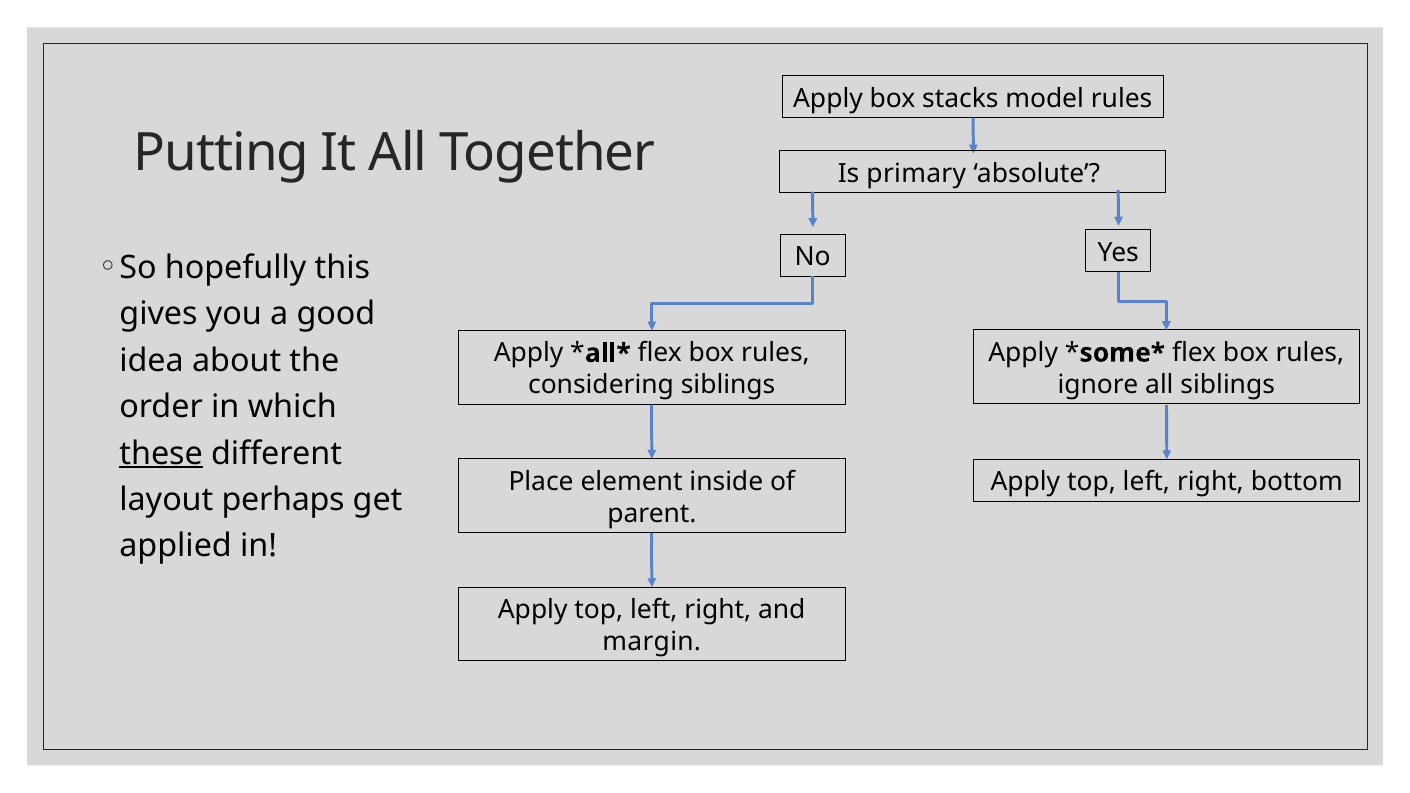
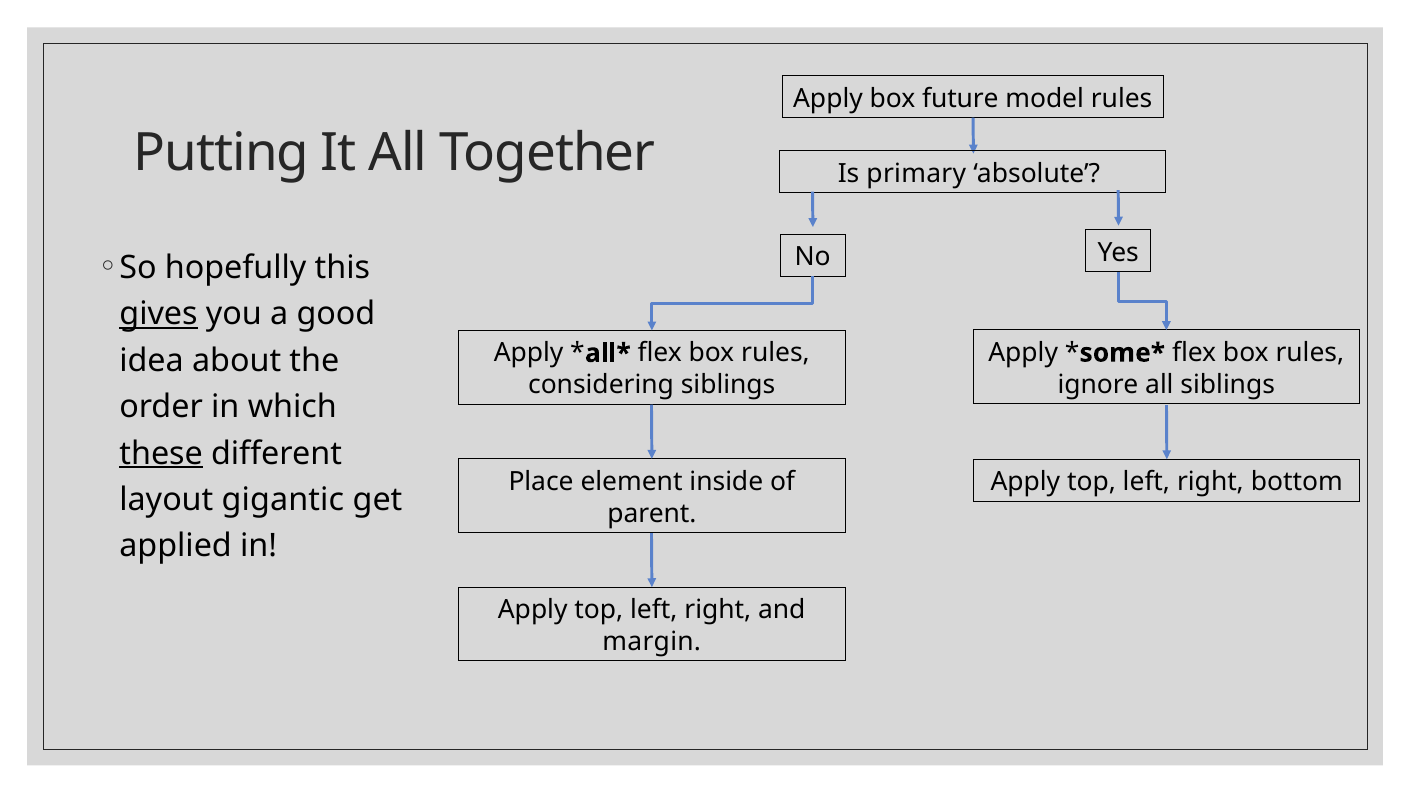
stacks: stacks -> future (960, 98)
gives underline: none -> present (159, 314)
perhaps: perhaps -> gigantic (283, 500)
